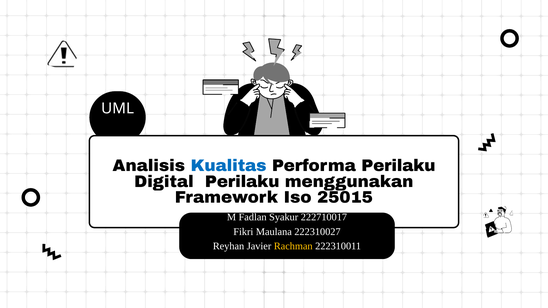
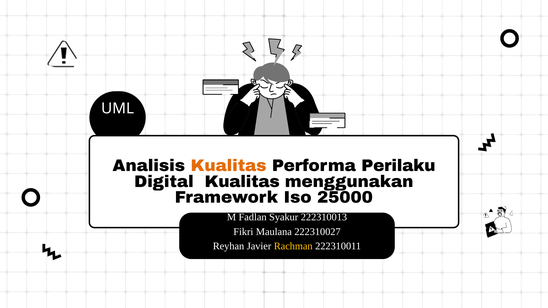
Kualitas colour: blue -> orange (229, 166)
Digital Perilaku: Perilaku -> Kualitas (242, 182)
25015: 25015 -> 25000 (345, 198)
222710017: 222710017 -> 222310013 (324, 217)
